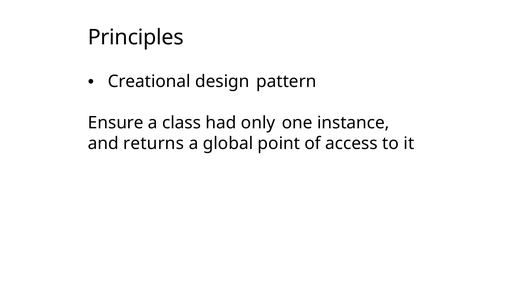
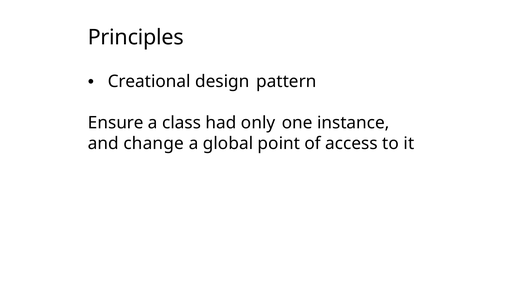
returns: returns -> change (154, 143)
